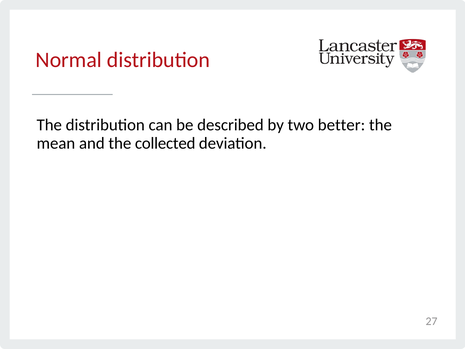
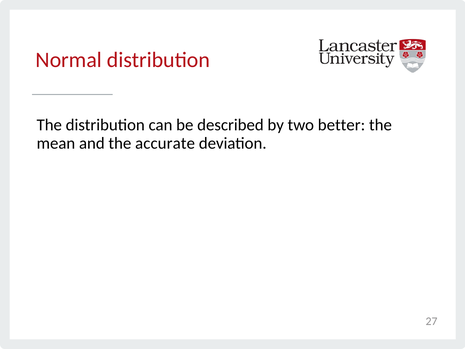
collected: collected -> accurate (165, 143)
